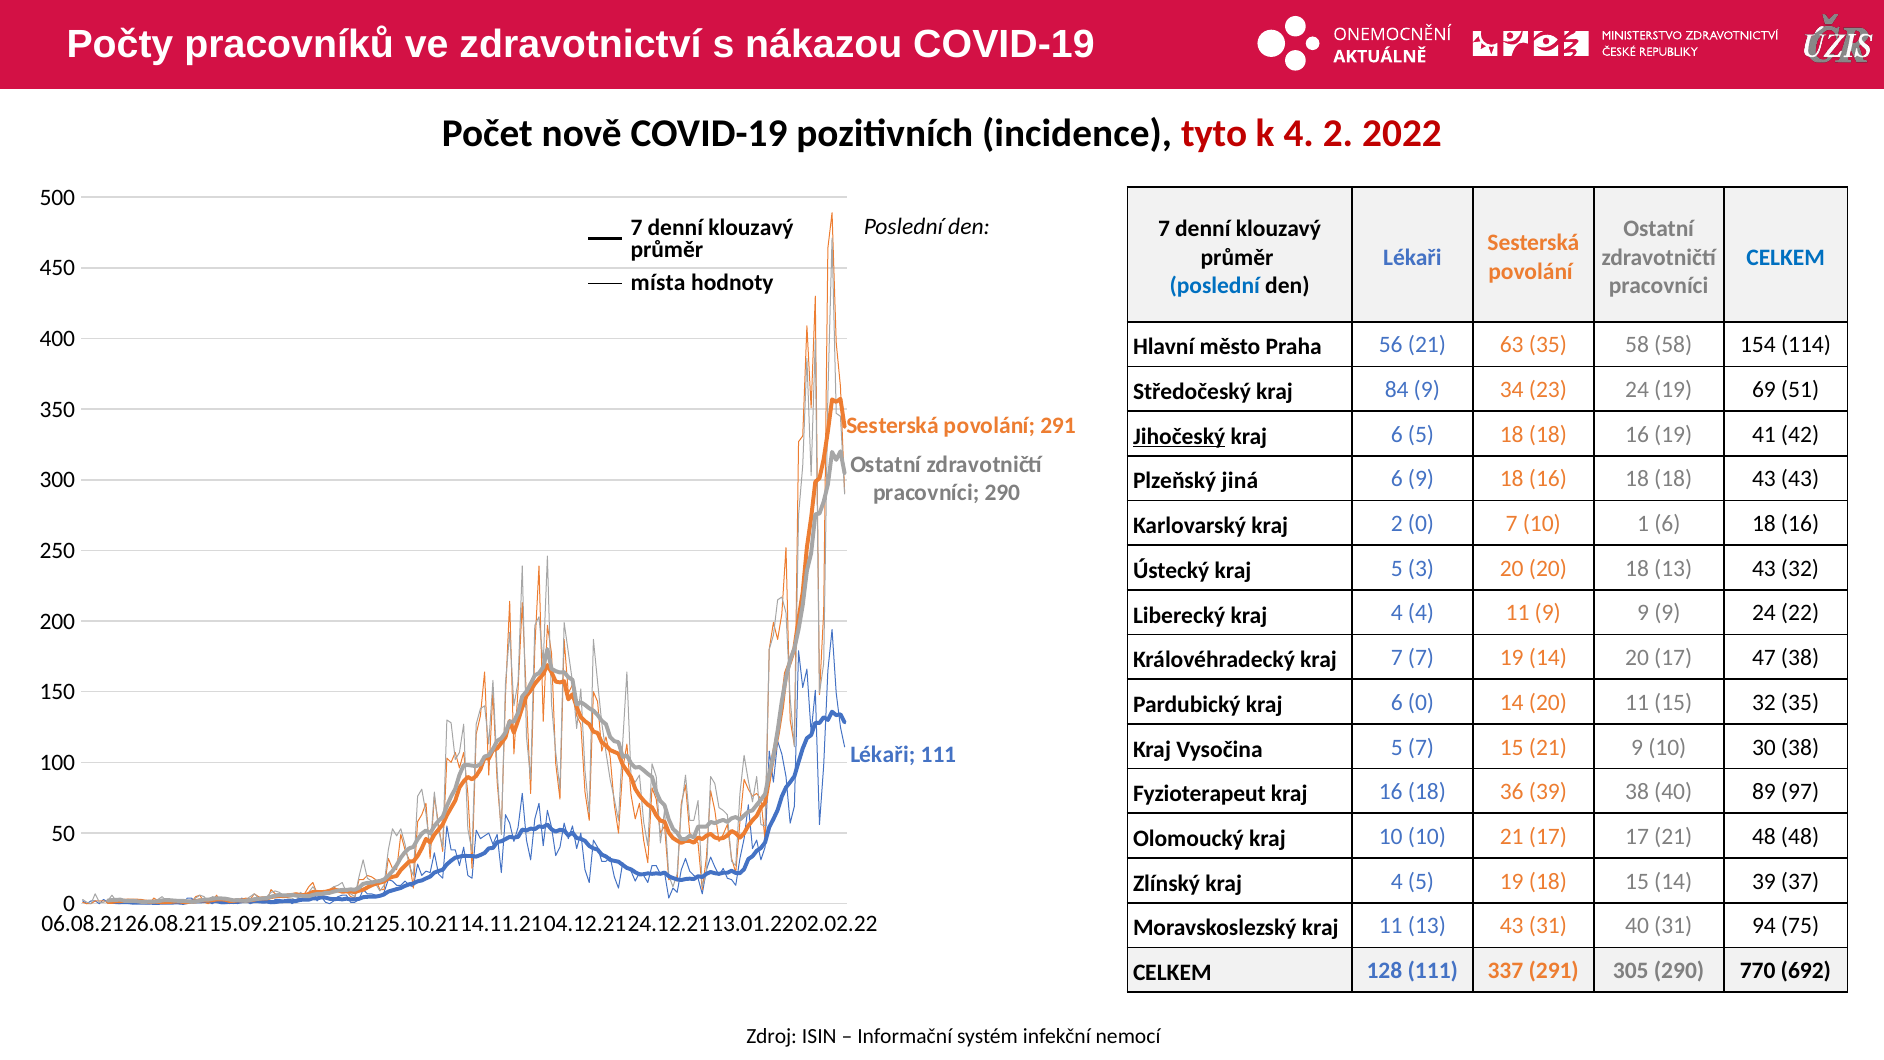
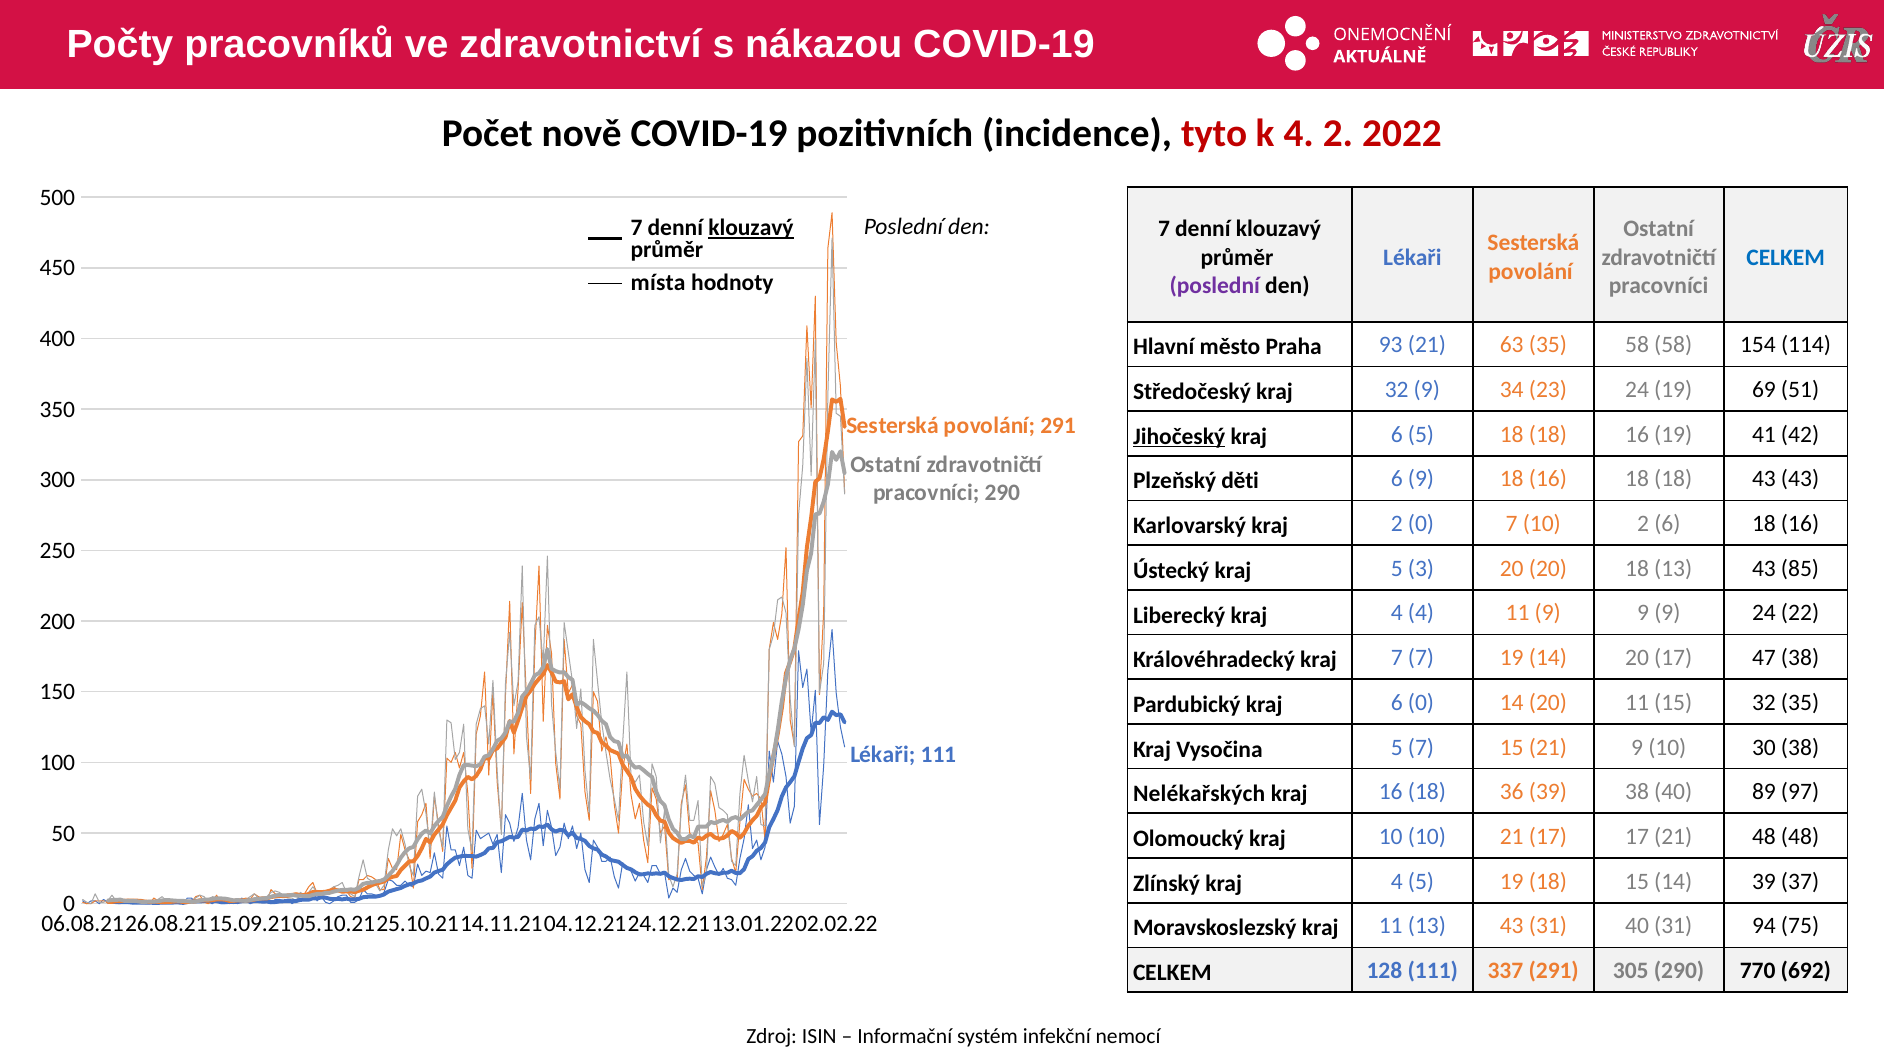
klouzavý underline: none -> present (751, 228)
poslední colour: blue -> purple (1215, 286)
56: 56 -> 93 (1391, 345)
kraj 84: 84 -> 32 (1397, 390)
jiná: jiná -> děti (1240, 481)
10 1: 1 -> 2 (1643, 524)
43 32: 32 -> 85 (1800, 568)
Fyzioterapeut: Fyzioterapeut -> Nelékařských (1199, 794)
